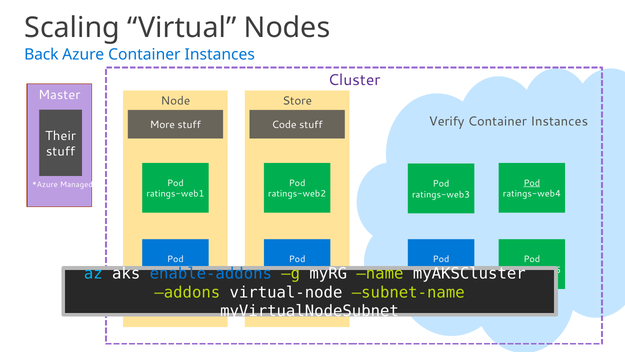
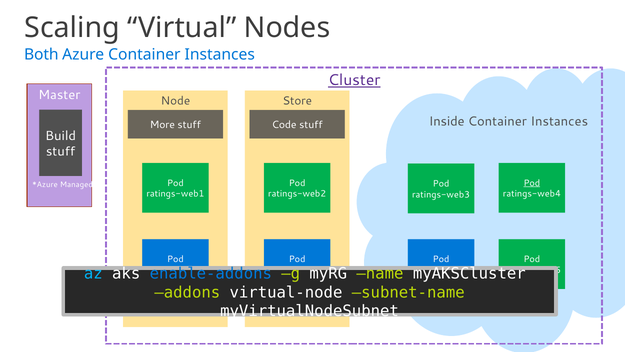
Back: Back -> Both (41, 55)
Cluster underline: none -> present (354, 80)
Verify: Verify -> Inside (447, 121)
Their: Their -> Build (61, 136)
